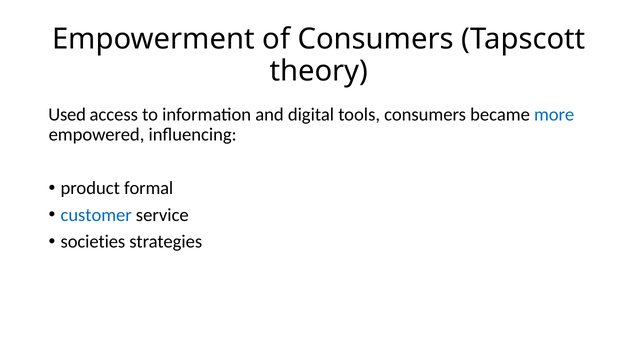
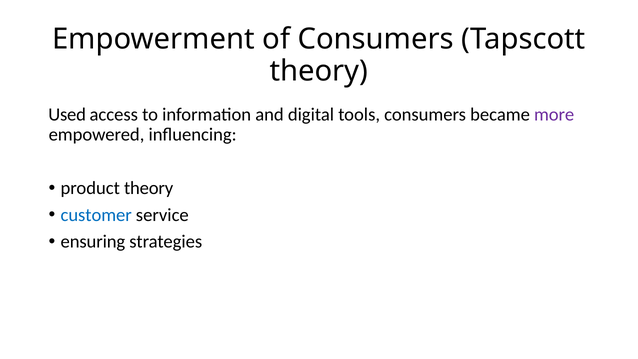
more colour: blue -> purple (554, 115)
product formal: formal -> theory (149, 188)
societies: societies -> ensuring (93, 242)
